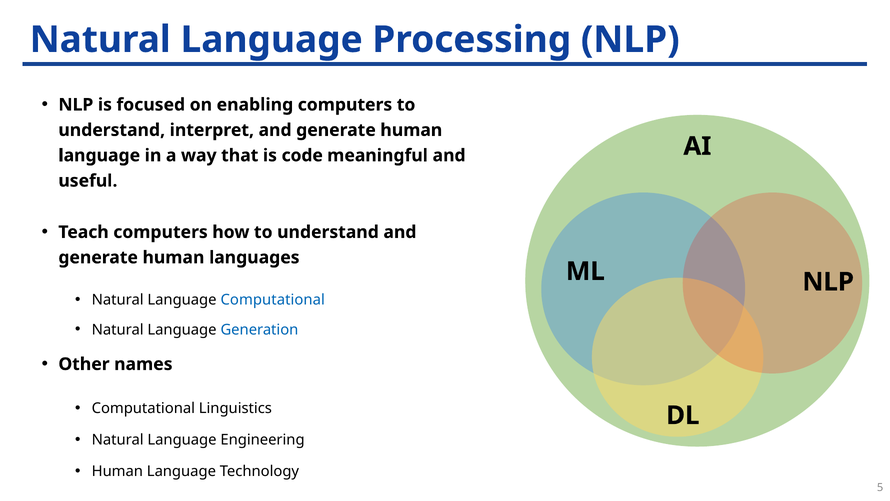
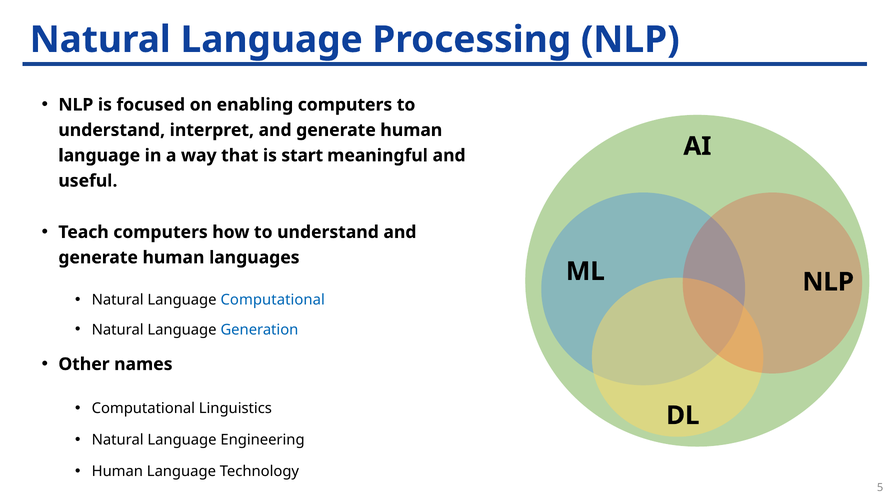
code: code -> start (302, 155)
